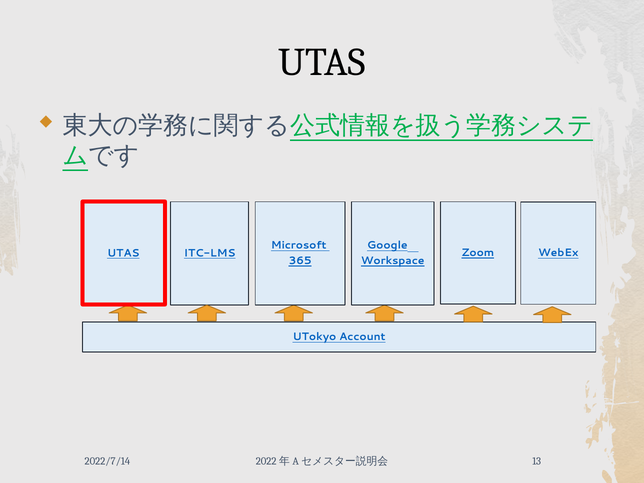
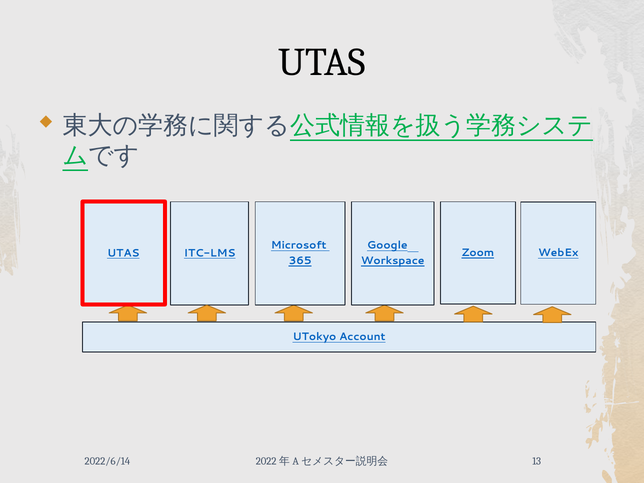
2022/7/14: 2022/7/14 -> 2022/6/14 (107, 461)
